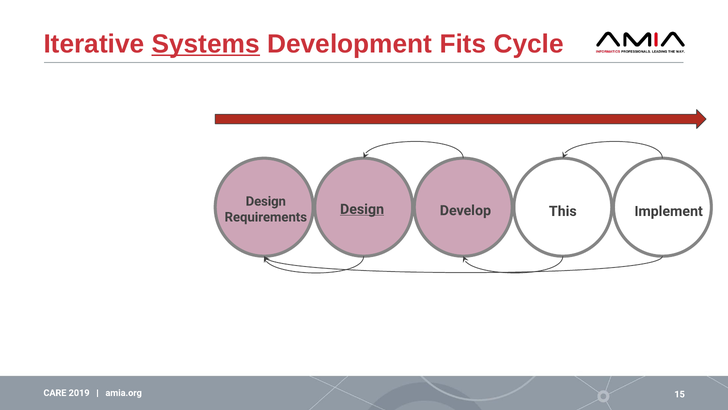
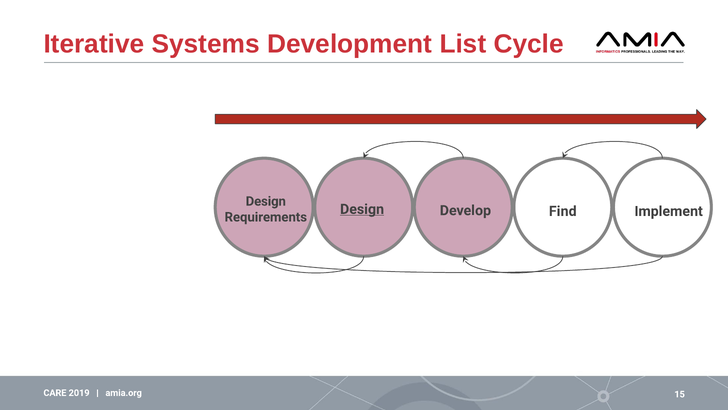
Systems underline: present -> none (206, 44)
Fits: Fits -> List (463, 44)
This: This -> Find (563, 211)
